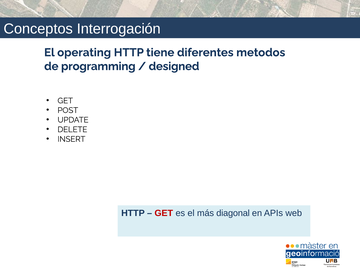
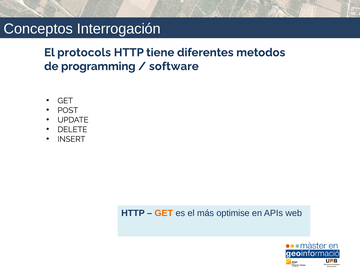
operating: operating -> protocols (84, 53)
designed: designed -> software (174, 66)
GET colour: red -> orange (164, 213)
diagonal: diagonal -> optimise (233, 213)
